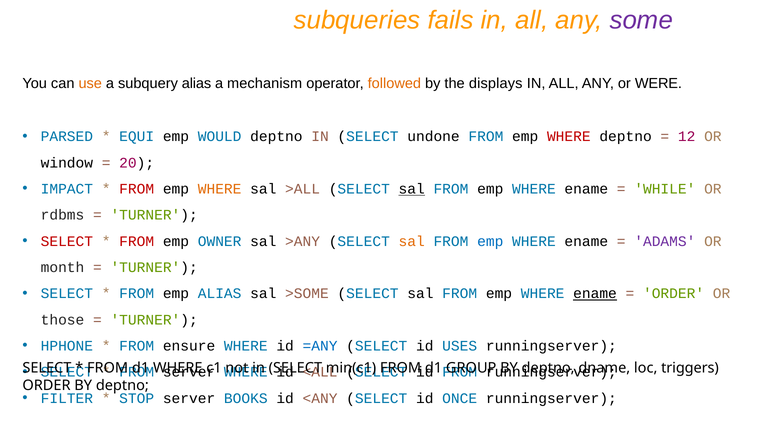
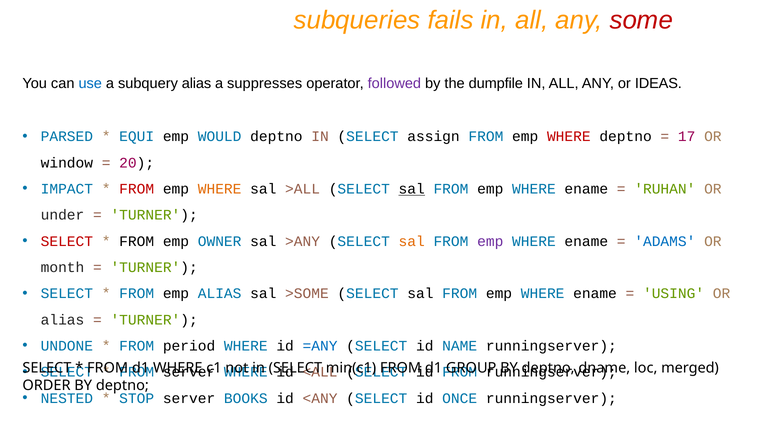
some colour: purple -> red (641, 20)
use colour: orange -> blue (90, 84)
mechanism: mechanism -> suppresses (265, 84)
followed colour: orange -> purple (394, 84)
displays: displays -> dumpfile (496, 84)
WERE: WERE -> IDEAS (658, 84)
undone: undone -> assign (434, 137)
12: 12 -> 17 (687, 137)
WHILE: WHILE -> RUHAN (665, 189)
rdbms: rdbms -> under (62, 215)
FROM colour: red -> black (137, 242)
emp colour: blue -> purple (490, 242)
ADAMS colour: purple -> blue (665, 242)
ename underline: present -> none (595, 294)
ORDER: ORDER -> USING (674, 294)
those: those -> alias (62, 320)
HPHONE: HPHONE -> UNDONE (67, 346)
ensure: ensure -> period (189, 346)
USES: USES -> NAME (460, 346)
triggers: triggers -> merged (690, 368)
FILTER: FILTER -> NESTED (67, 399)
